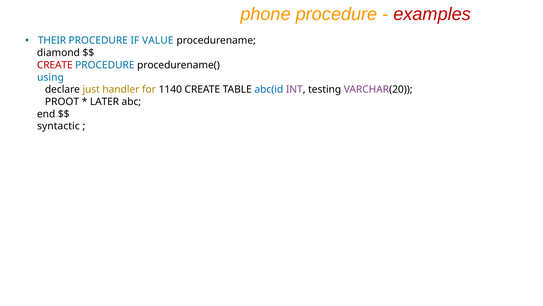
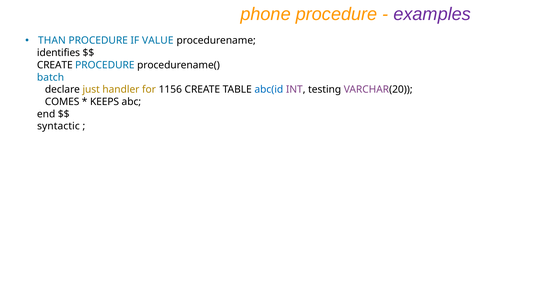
examples colour: red -> purple (432, 14)
THEIR: THEIR -> THAN (52, 41)
diamond: diamond -> identifies (59, 53)
CREATE colour: red -> black (55, 65)
using: using -> batch (51, 77)
1140: 1140 -> 1156 (170, 89)
PROOT: PROOT -> COMES (62, 102)
LATER: LATER -> KEEPS (105, 102)
